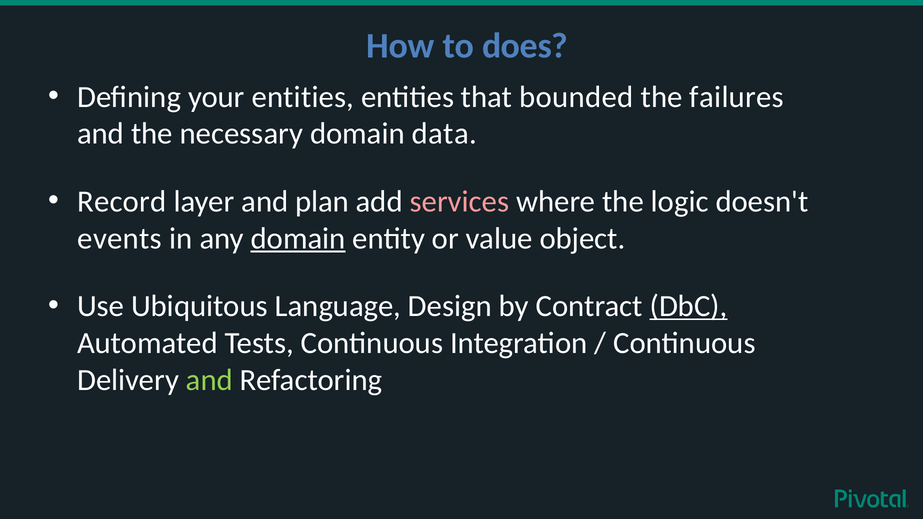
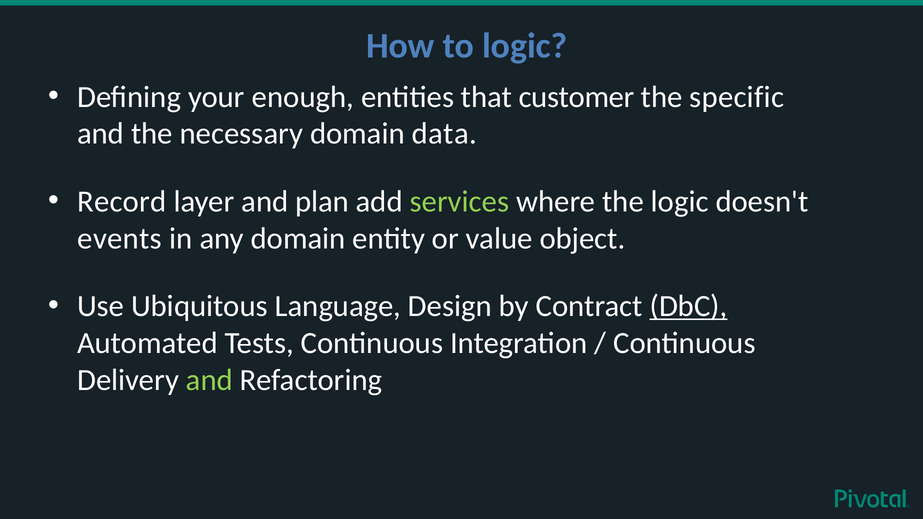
to does: does -> logic (525, 46)
your entities: entities -> enough (303, 97)
bounded: bounded -> customer (577, 97)
failures: failures -> specific (737, 97)
services colour: pink -> light green (459, 202)
domain underline: present -> none (298, 239)
